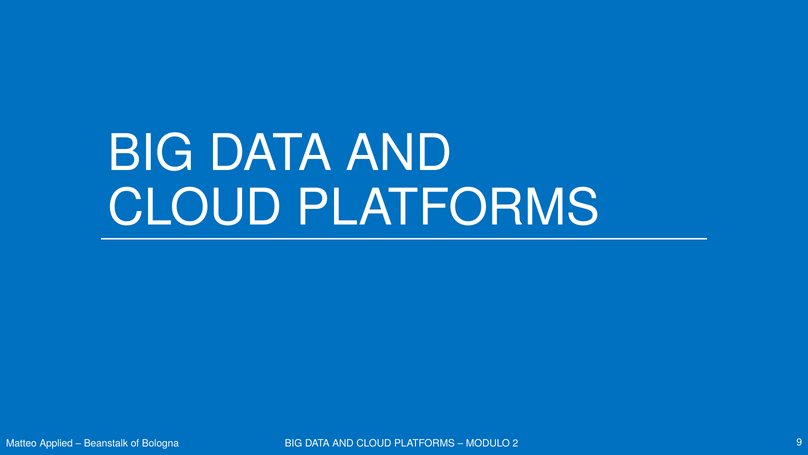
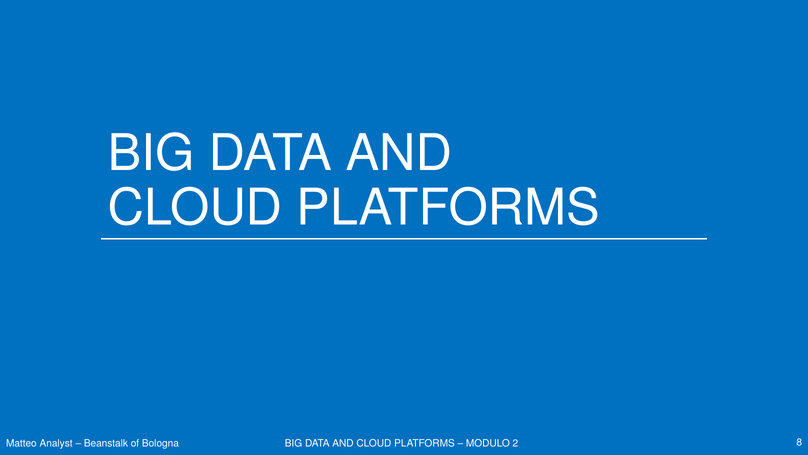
Applied: Applied -> Analyst (56, 443)
9: 9 -> 8 (799, 442)
